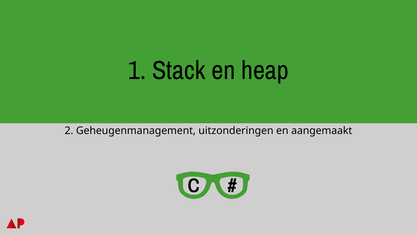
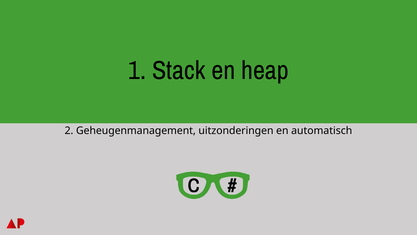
aangemaakt: aangemaakt -> automatisch (322, 130)
